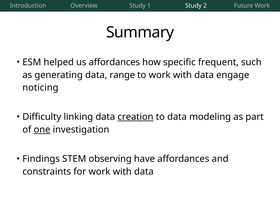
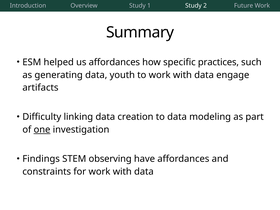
frequent: frequent -> practices (218, 62)
range: range -> youth (122, 75)
noticing: noticing -> artifacts (40, 88)
creation underline: present -> none (135, 117)
